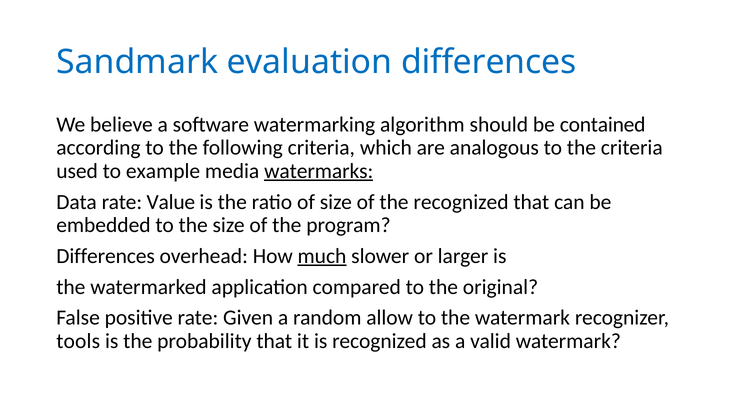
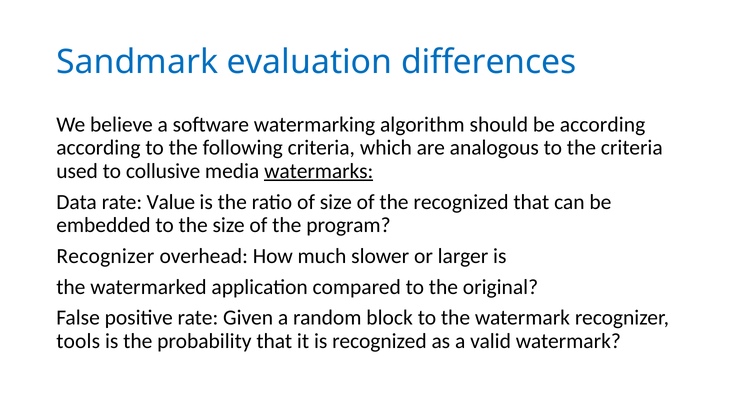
be contained: contained -> according (603, 125)
example: example -> collusive (163, 171)
Differences: Differences -> Recognizer (105, 256)
much underline: present -> none (322, 256)
allow: allow -> block (390, 318)
